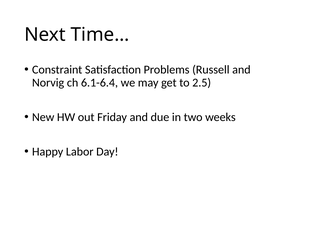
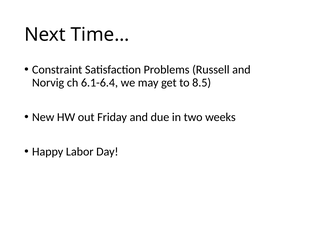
2.5: 2.5 -> 8.5 (202, 83)
